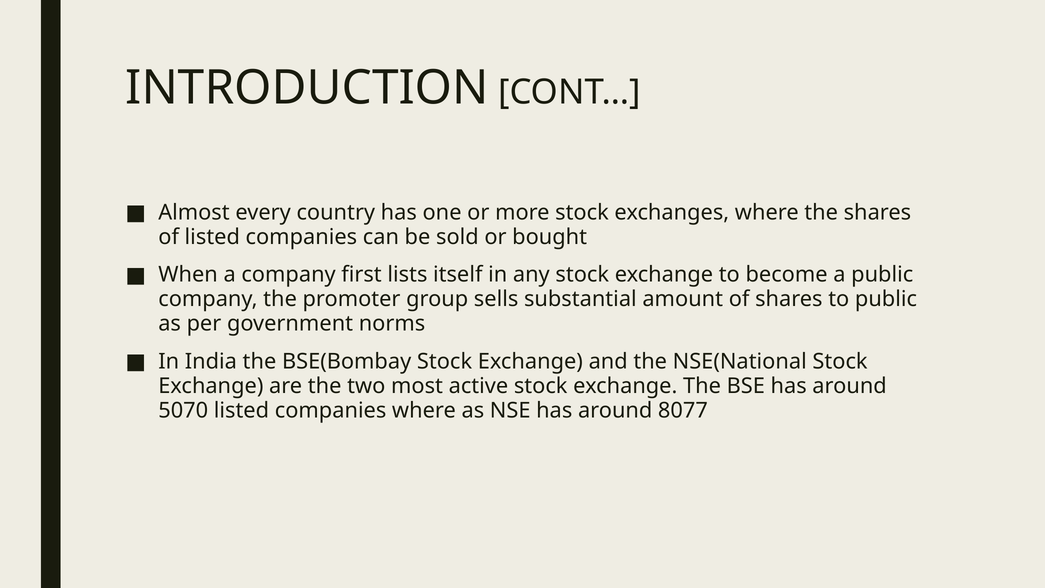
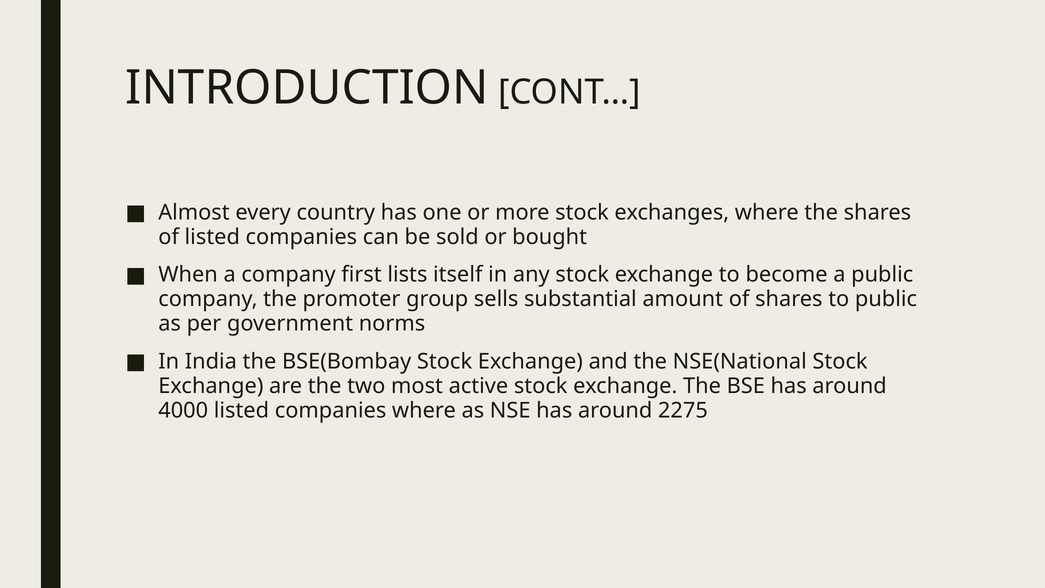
5070: 5070 -> 4000 (183, 410)
8077: 8077 -> 2275 (683, 410)
